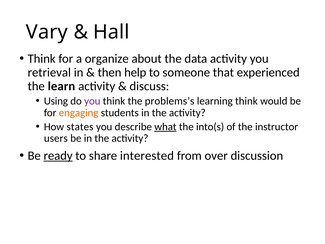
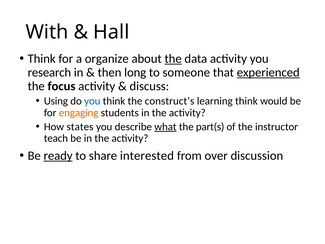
Vary: Vary -> With (47, 32)
the underline: none -> present (173, 59)
retrieval: retrieval -> research (49, 72)
help: help -> long (135, 72)
experienced underline: none -> present (268, 72)
learn: learn -> focus (62, 86)
you colour: purple -> blue (92, 101)
problems’s: problems’s -> construct’s (170, 101)
into(s: into(s -> part(s (210, 127)
users: users -> teach (56, 138)
